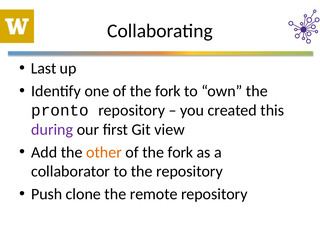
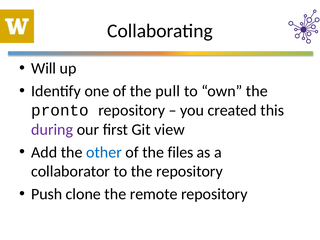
Last: Last -> Will (44, 68)
one of the fork: fork -> pull (168, 91)
other colour: orange -> blue (104, 152)
fork: fork -> files (180, 152)
